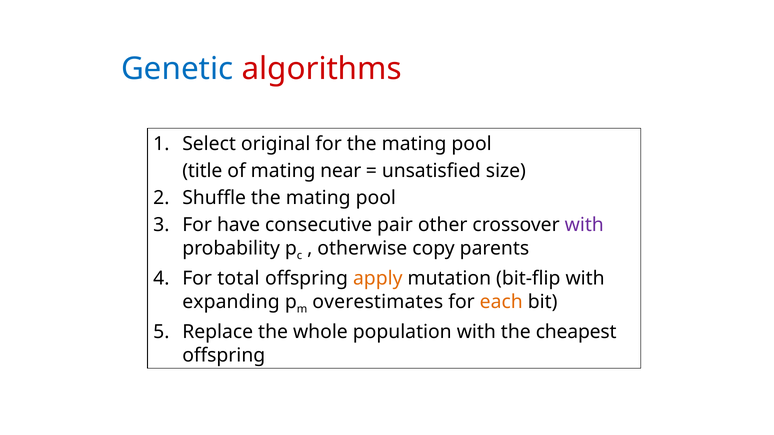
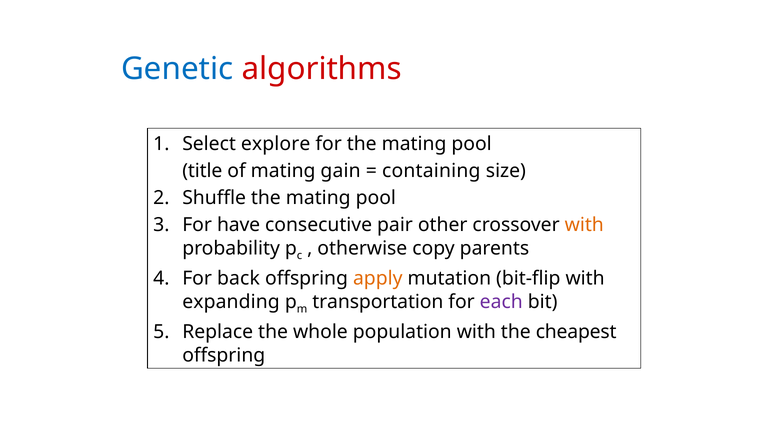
original: original -> explore (276, 144)
near: near -> gain (341, 171)
unsatisfied: unsatisfied -> containing (431, 171)
with colour: purple -> orange (584, 225)
total: total -> back (238, 279)
overestimates: overestimates -> transportation (378, 302)
each colour: orange -> purple (501, 302)
